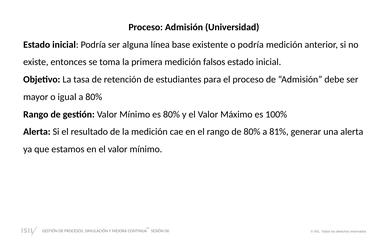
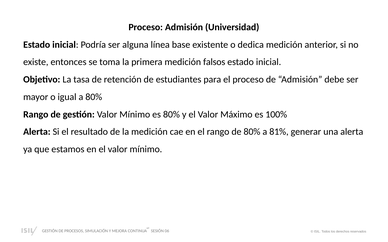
o podría: podría -> dedica (251, 45)
